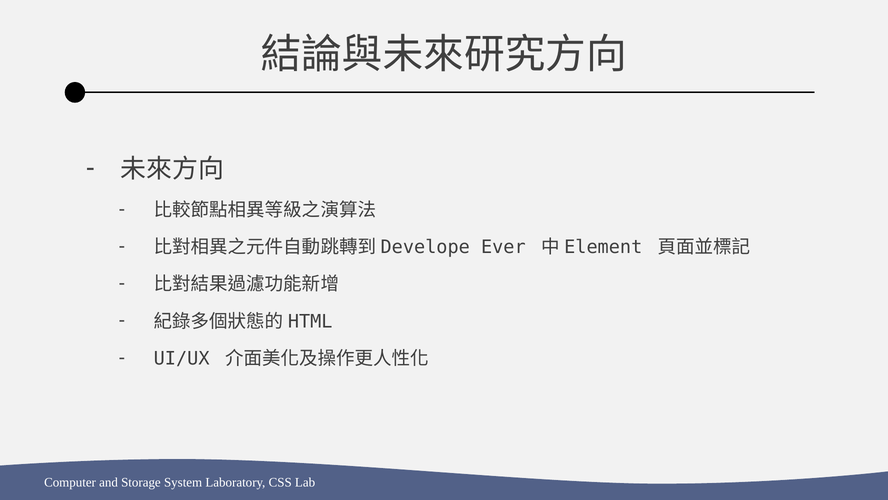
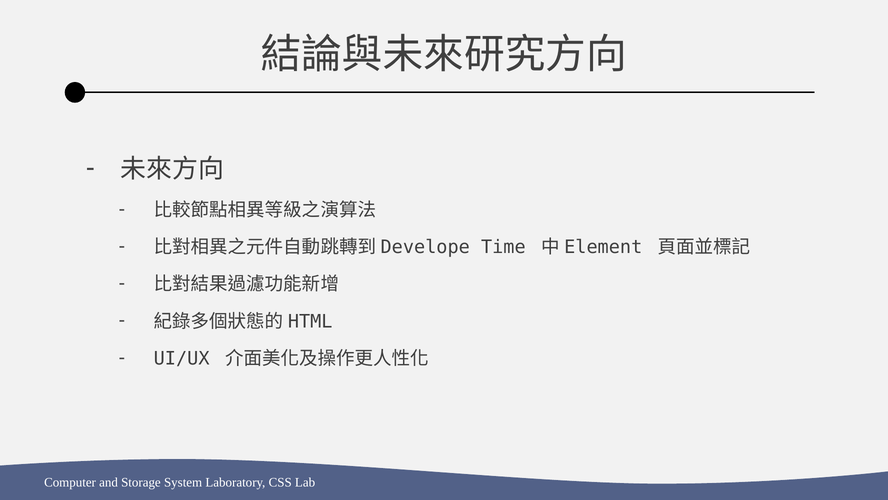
Ever: Ever -> Time (503, 247)
